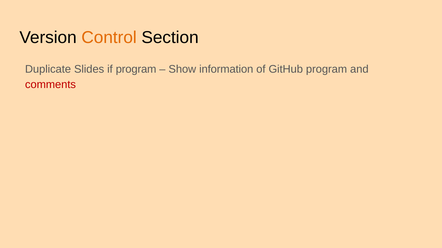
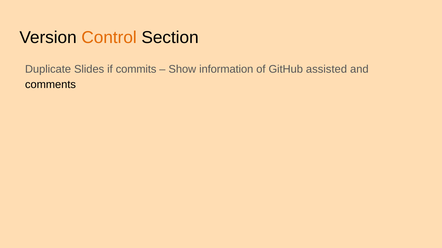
if program: program -> commits (136, 70)
GitHub program: program -> assisted (326, 70)
comments colour: red -> black (50, 85)
